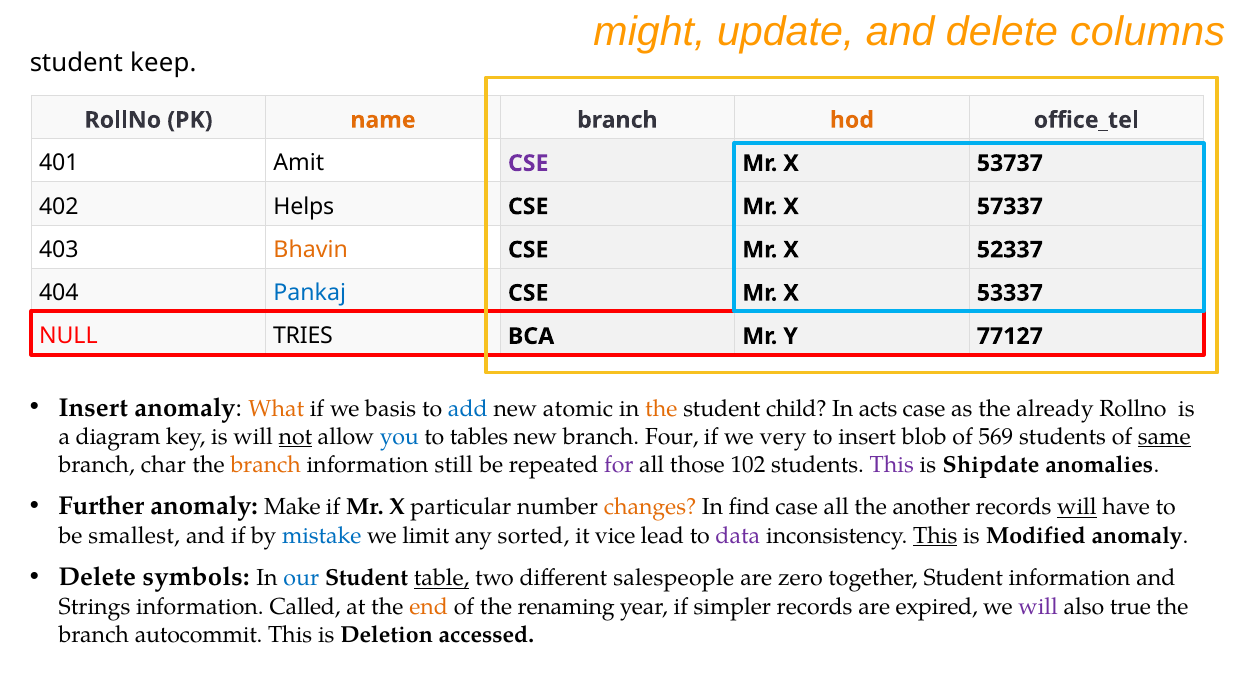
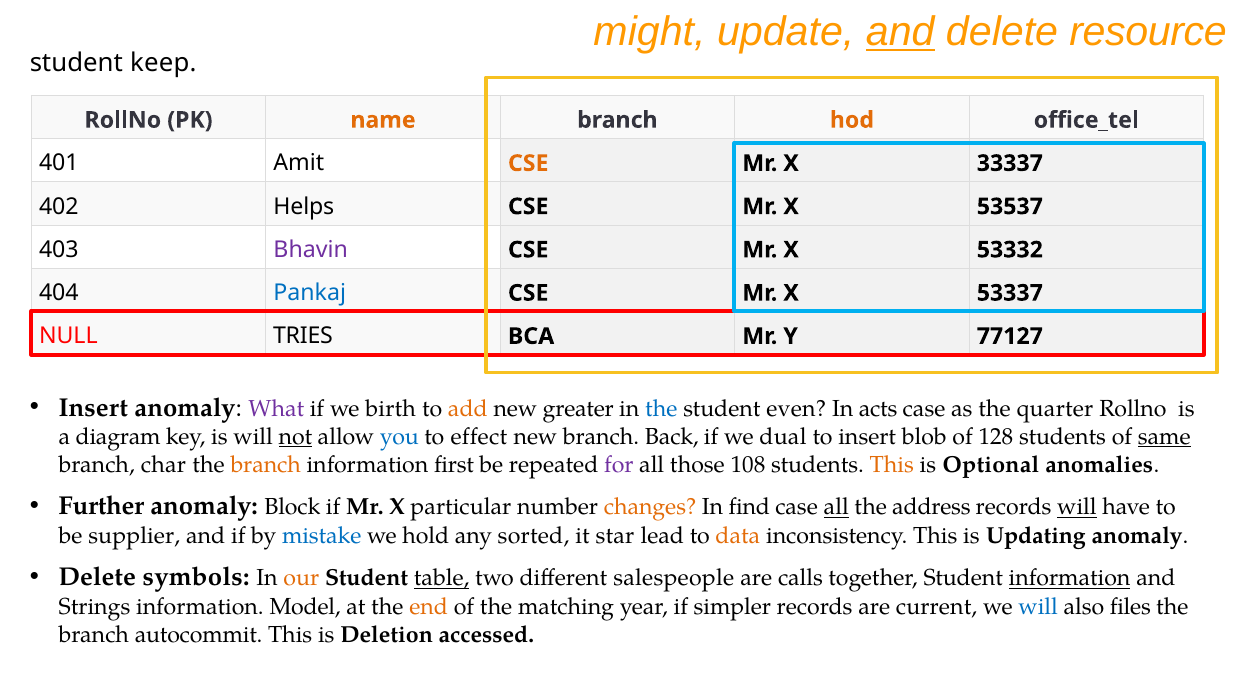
and underline: none -> present (900, 32)
columns: columns -> resource (1148, 32)
CSE colour: purple -> orange (528, 163)
53737: 53737 -> 33337 (1010, 163)
57337: 57337 -> 53537 (1010, 206)
Bhavin colour: orange -> purple (311, 250)
52337: 52337 -> 53332 (1010, 250)
What colour: orange -> purple (276, 408)
basis: basis -> birth (391, 408)
add colour: blue -> orange (468, 408)
atomic: atomic -> greater (578, 408)
the colour: orange -> blue (661, 408)
child: child -> even (796, 408)
already: already -> quarter (1055, 408)
tables: tables -> effect (479, 437)
Four: Four -> Back (672, 437)
very: very -> dual (783, 437)
569: 569 -> 128 (996, 437)
still: still -> first (454, 464)
102: 102 -> 108 (748, 464)
This colour: purple -> orange (892, 464)
Shipdate: Shipdate -> Optional (991, 464)
Make: Make -> Block (292, 507)
all underline: none -> present (836, 507)
another: another -> address (931, 507)
smallest: smallest -> supplier (134, 535)
limit: limit -> hold (426, 535)
vice: vice -> star (615, 535)
data colour: purple -> orange (738, 535)
This underline: present -> none (935, 535)
Modified: Modified -> Updating (1036, 535)
our colour: blue -> orange (301, 578)
zero: zero -> calls (800, 578)
information underline: none -> present (1070, 578)
Called: Called -> Model (305, 606)
renaming: renaming -> matching (566, 606)
expired: expired -> current (937, 606)
will colour: purple -> blue (1038, 606)
true: true -> files (1130, 606)
